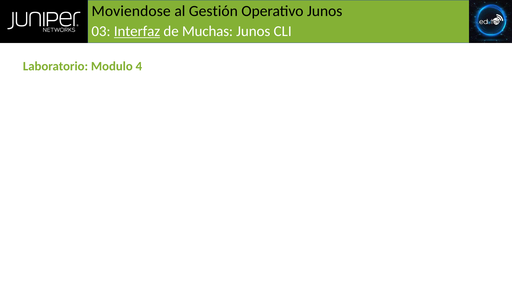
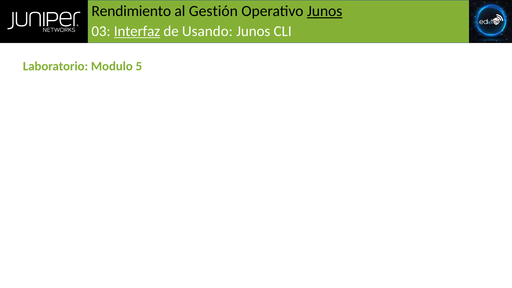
Moviendose: Moviendose -> Rendimiento (131, 11)
Junos underline: none -> present (325, 11)
Muchas: Muchas -> Usando (207, 31)
4: 4 -> 5 (139, 66)
